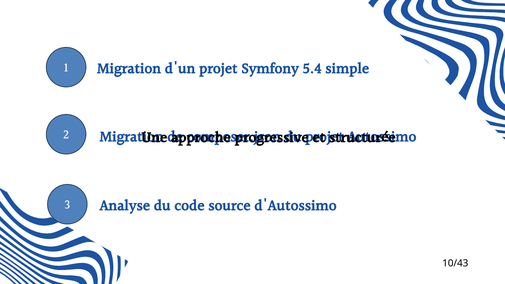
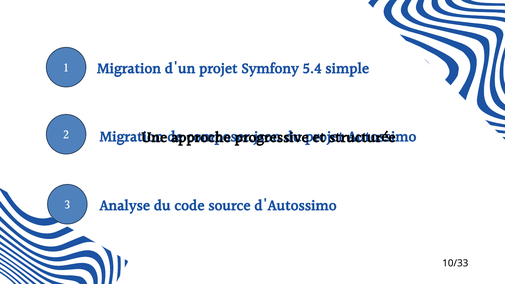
10/43: 10/43 -> 10/33 (455, 263)
